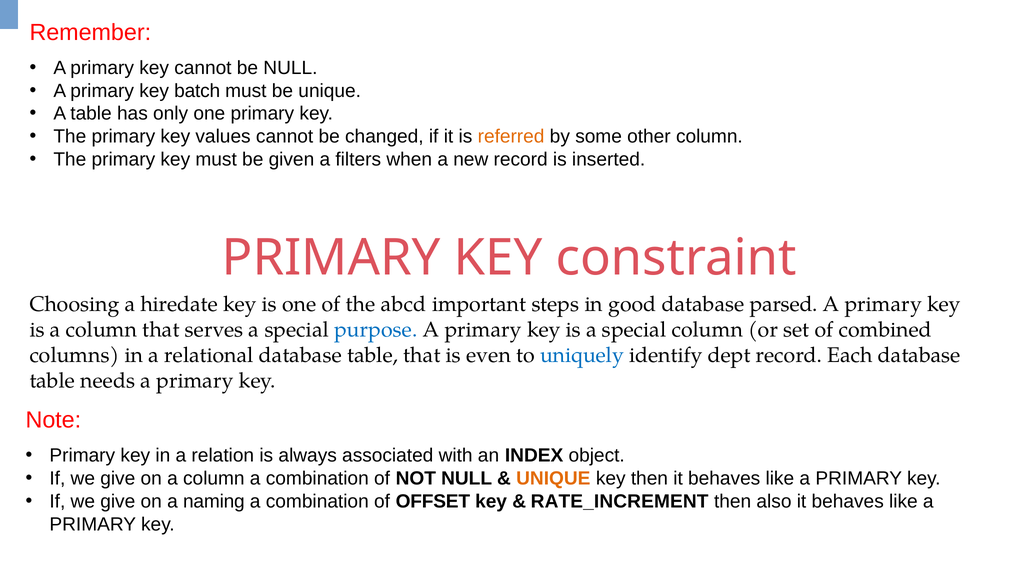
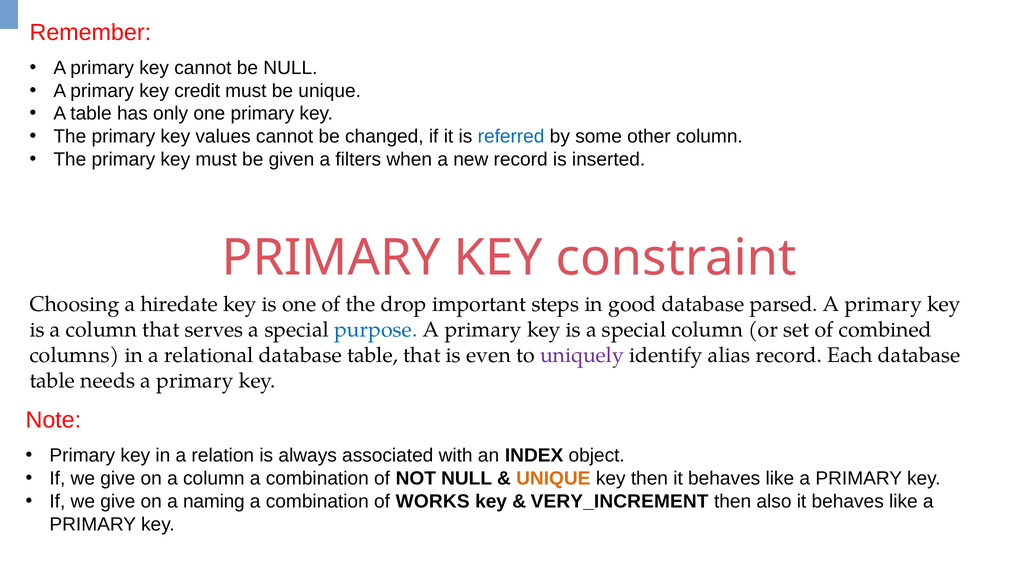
batch: batch -> credit (197, 91)
referred colour: orange -> blue (511, 137)
abcd: abcd -> drop (404, 305)
uniquely colour: blue -> purple (582, 356)
dept: dept -> alias (729, 356)
OFFSET: OFFSET -> WORKS (433, 502)
RATE_INCREMENT: RATE_INCREMENT -> VERY_INCREMENT (620, 502)
